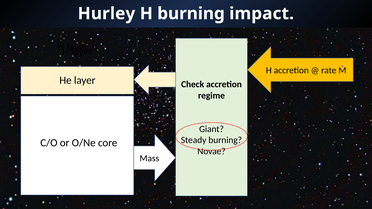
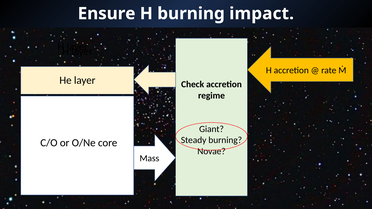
Hurley: Hurley -> Ensure (107, 14)
